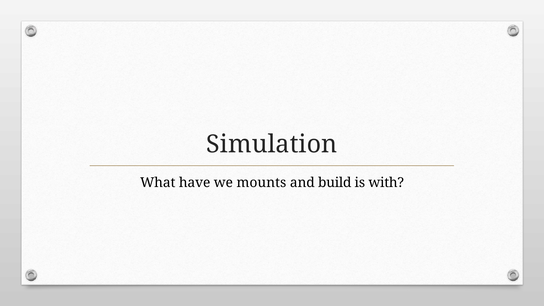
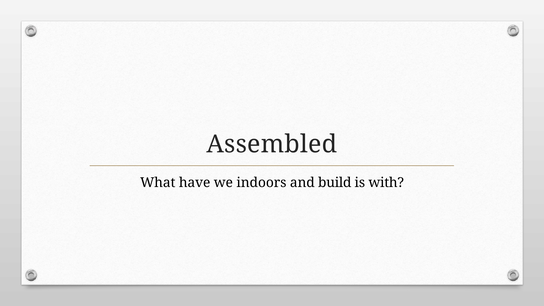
Simulation: Simulation -> Assembled (272, 144)
mounts: mounts -> indoors (261, 183)
